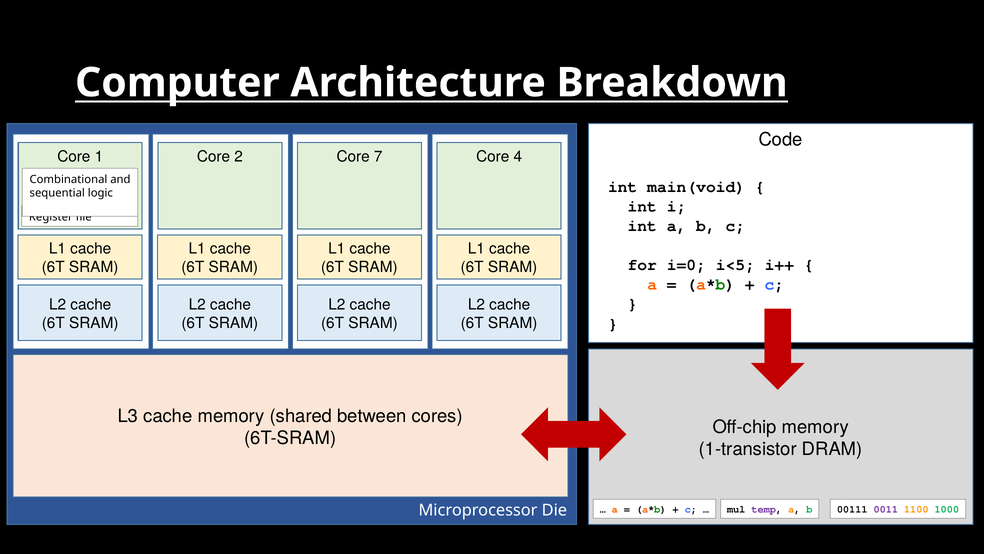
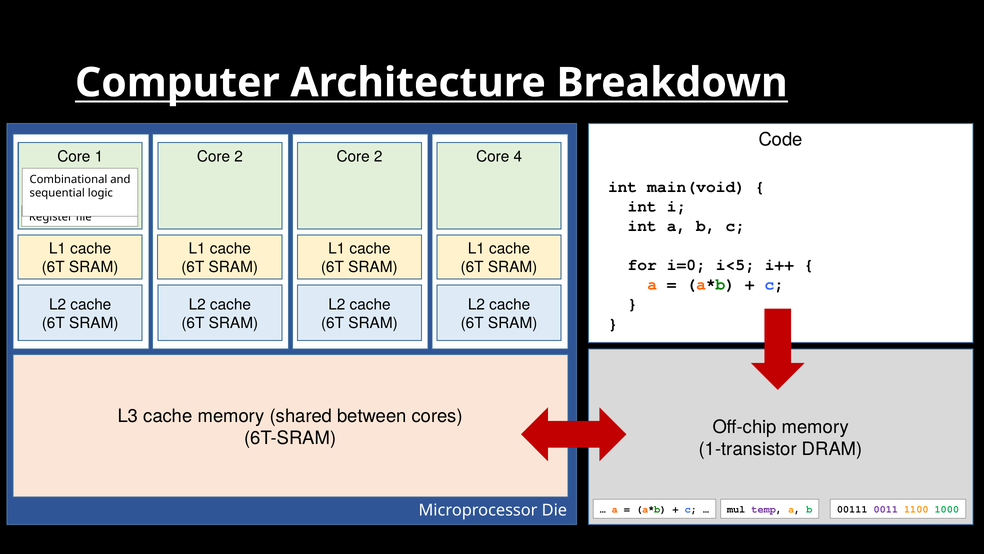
7: 7 -> 2 (378, 156)
